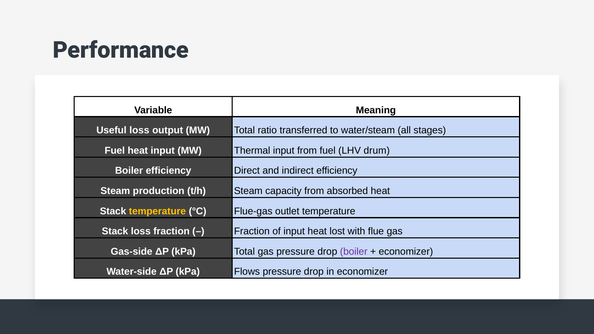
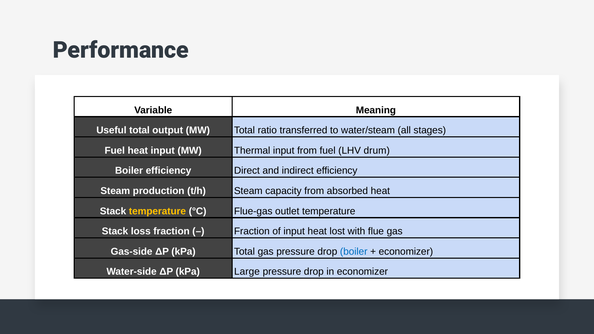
Useful loss: loss -> total (139, 130)
boiler colour: purple -> blue (354, 252)
Flows: Flows -> Large (247, 272)
